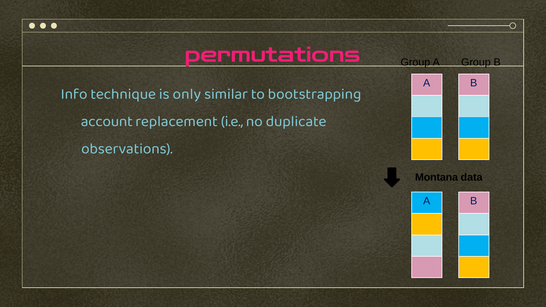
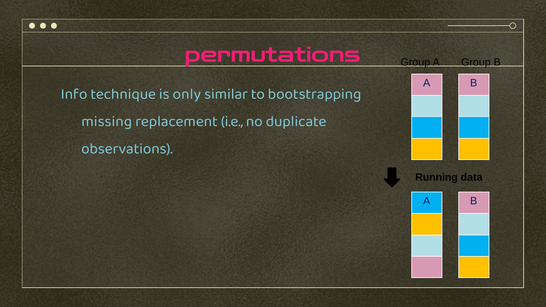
account: account -> missing (107, 121)
Montana: Montana -> Running (436, 177)
